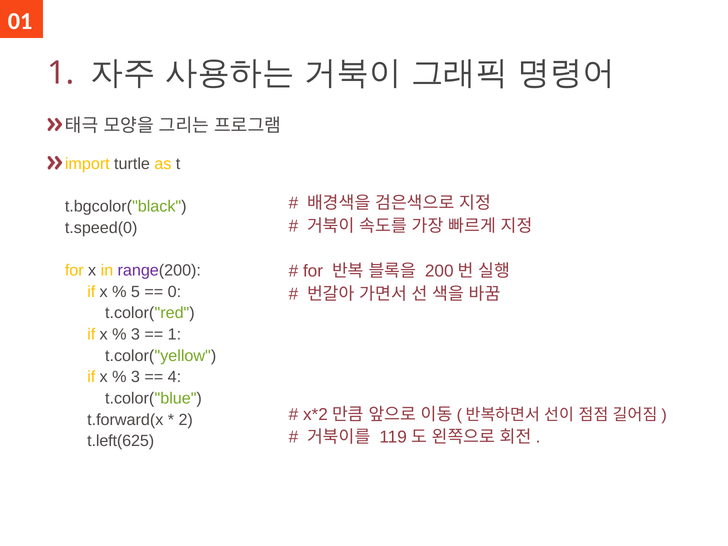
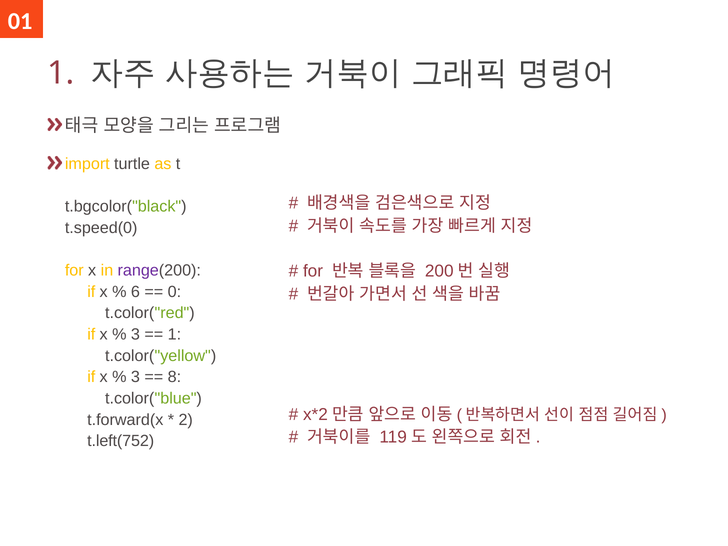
5: 5 -> 6 (135, 292)
4: 4 -> 8 (174, 377)
t.left(625: t.left(625 -> t.left(752 (121, 441)
